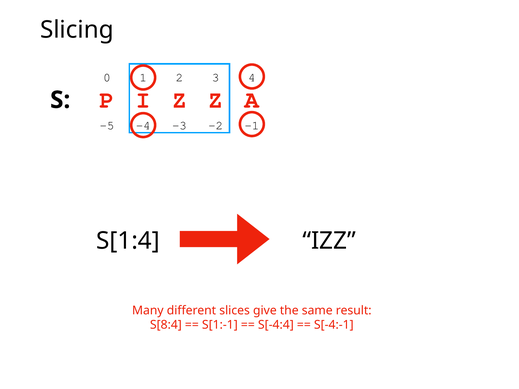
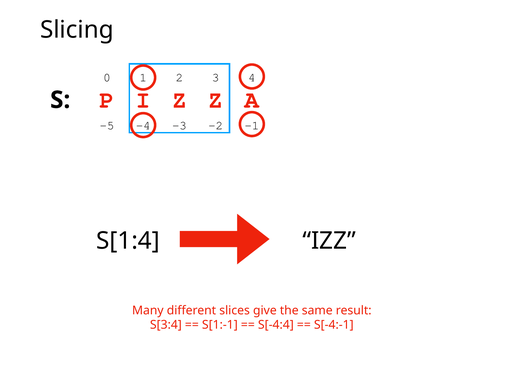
S[8:4: S[8:4 -> S[3:4 (166, 325)
